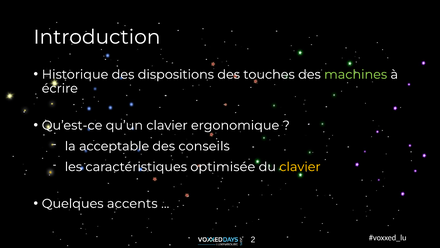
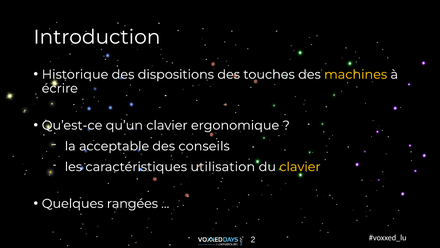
machines colour: light green -> yellow (356, 74)
optimisée: optimisée -> utilisation (223, 167)
accents: accents -> rangées (132, 203)
